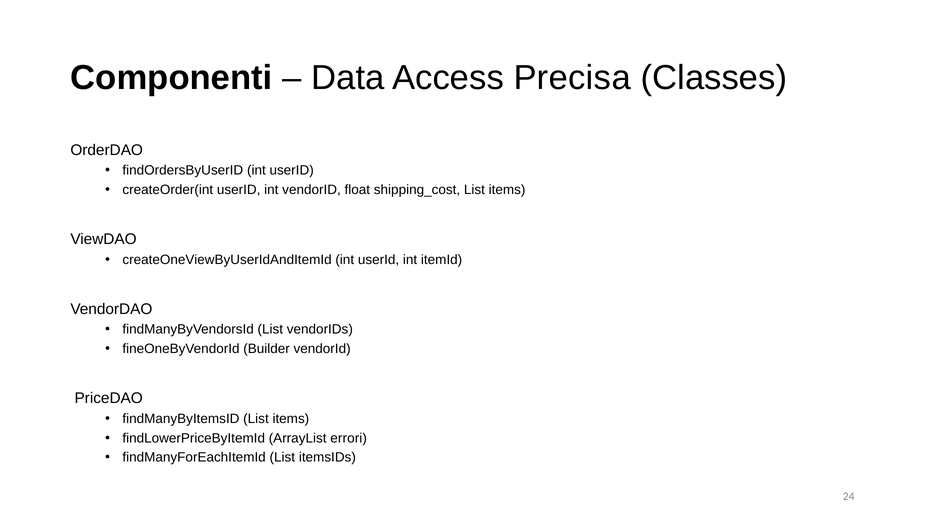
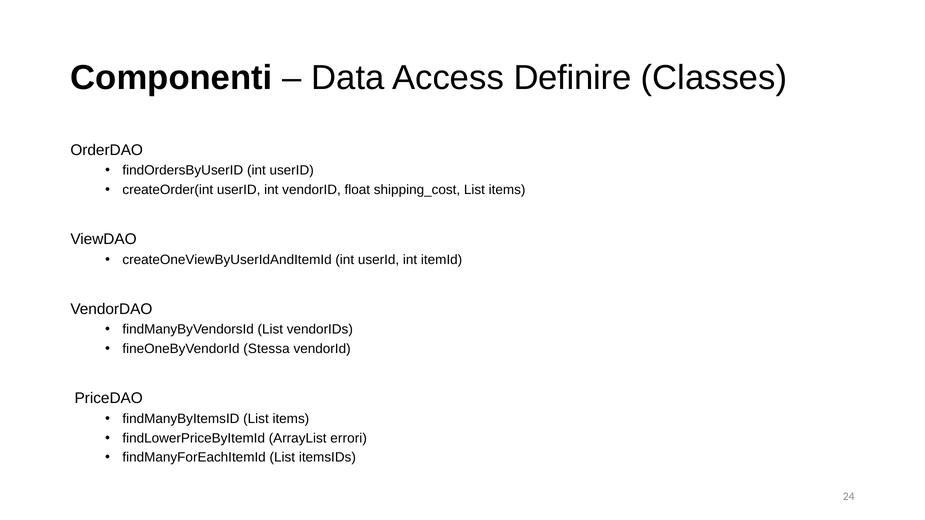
Precisa: Precisa -> Definire (572, 78)
Builder: Builder -> Stessa (267, 349)
